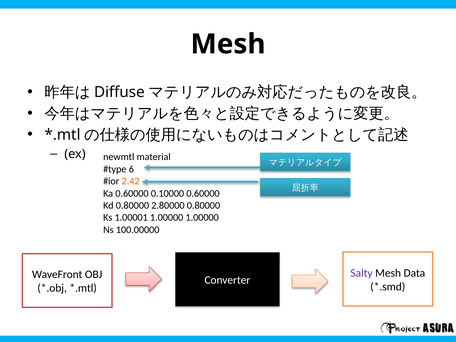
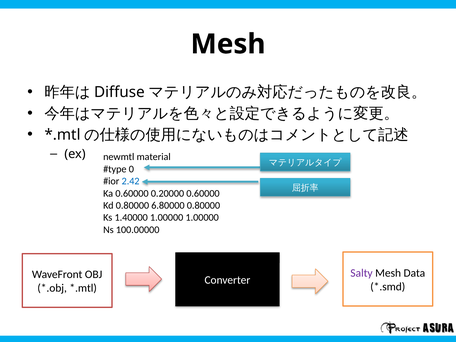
6: 6 -> 0 (131, 169)
2.42 colour: orange -> blue (131, 181)
0.10000: 0.10000 -> 0.20000 (167, 193)
2.80000: 2.80000 -> 6.80000 (168, 205)
1.00001: 1.00001 -> 1.40000 (131, 218)
